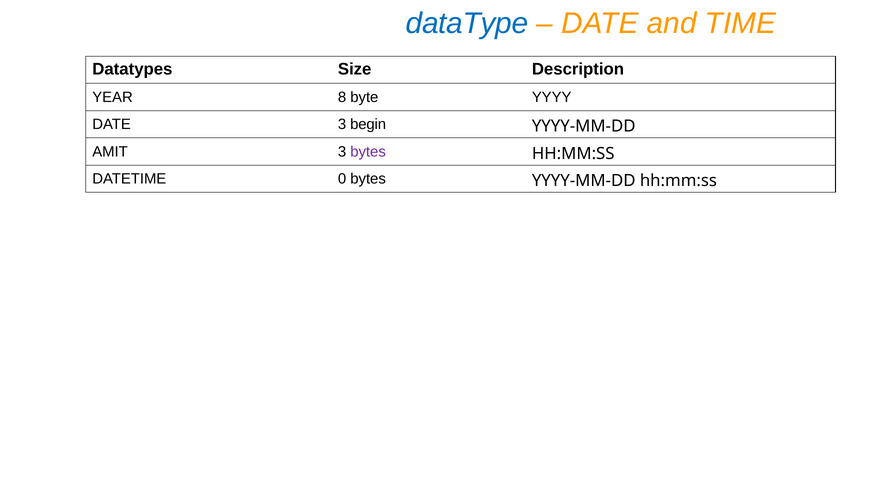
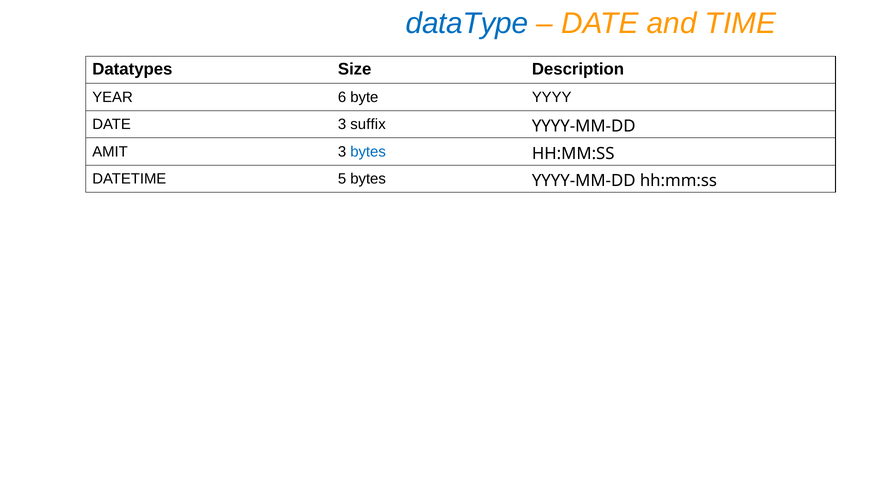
8: 8 -> 6 (342, 97)
begin: begin -> suffix (368, 124)
bytes colour: purple -> blue (368, 152)
0: 0 -> 5 (342, 179)
